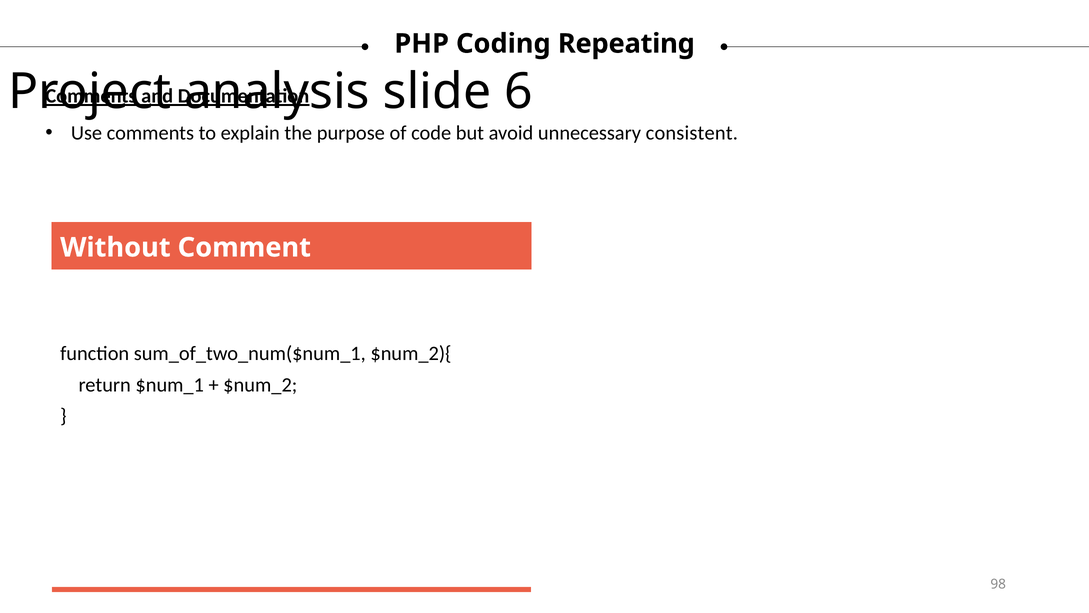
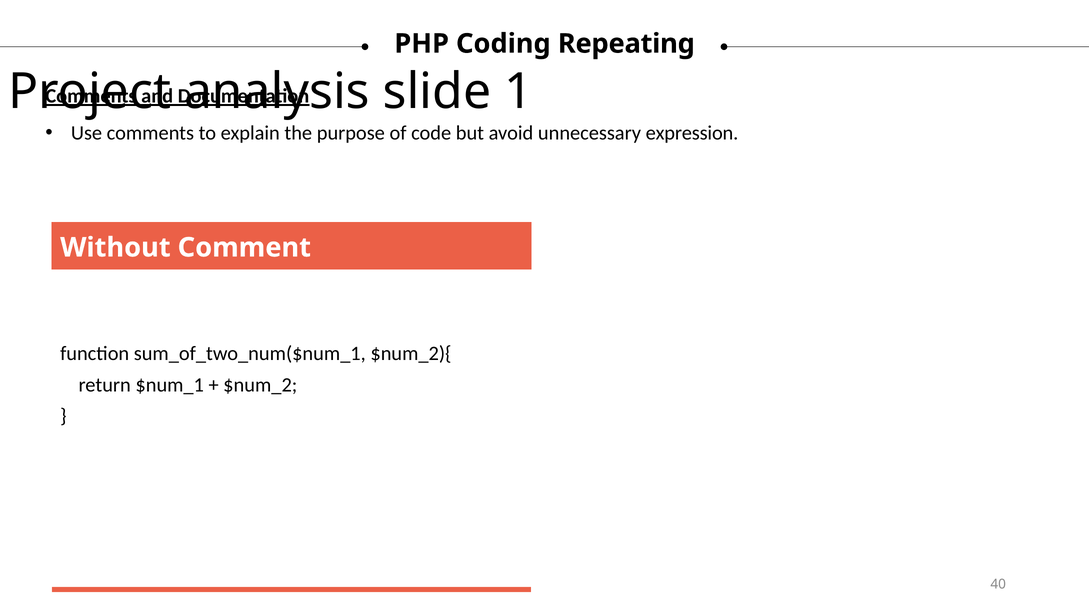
6: 6 -> 1 (518, 91)
consistent: consistent -> expression (692, 133)
98: 98 -> 40 (998, 584)
